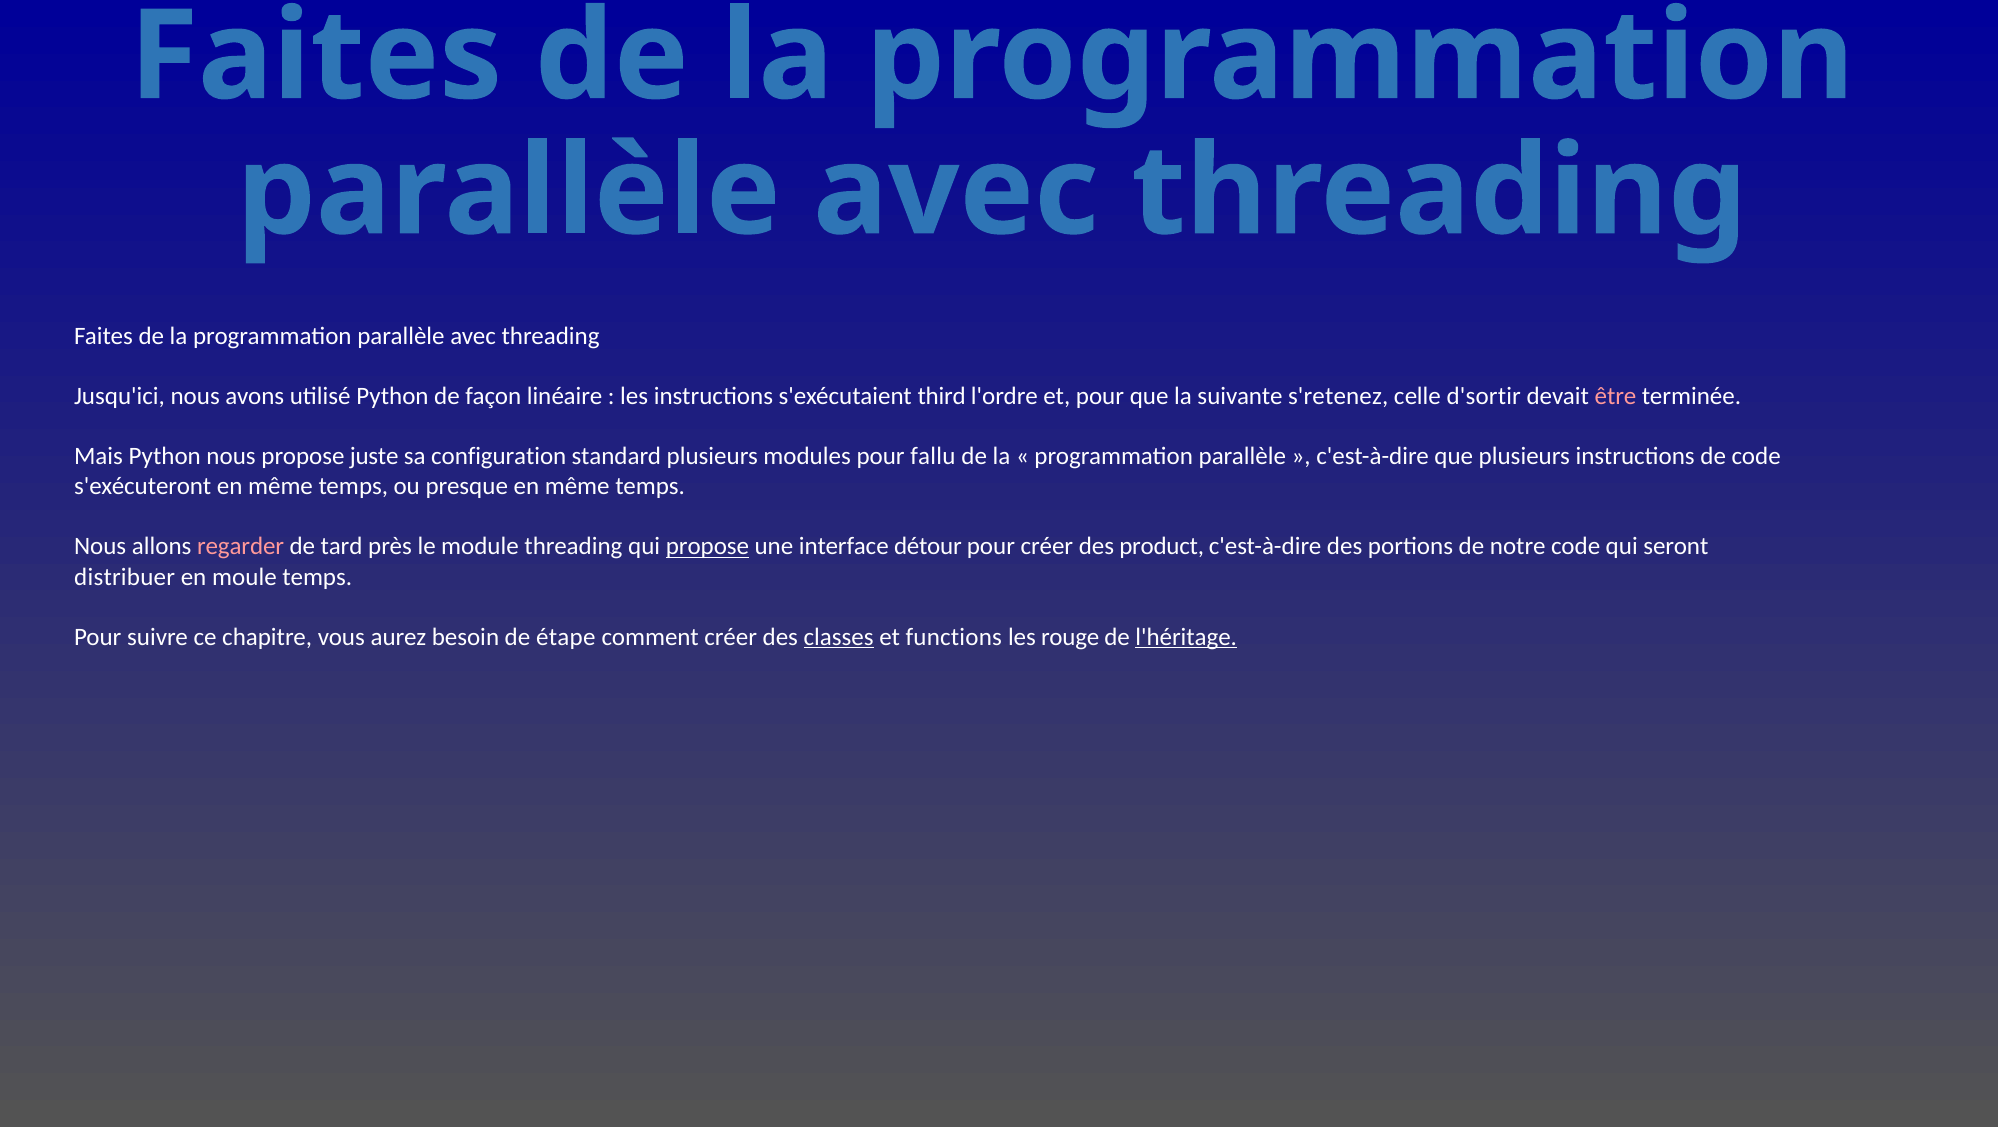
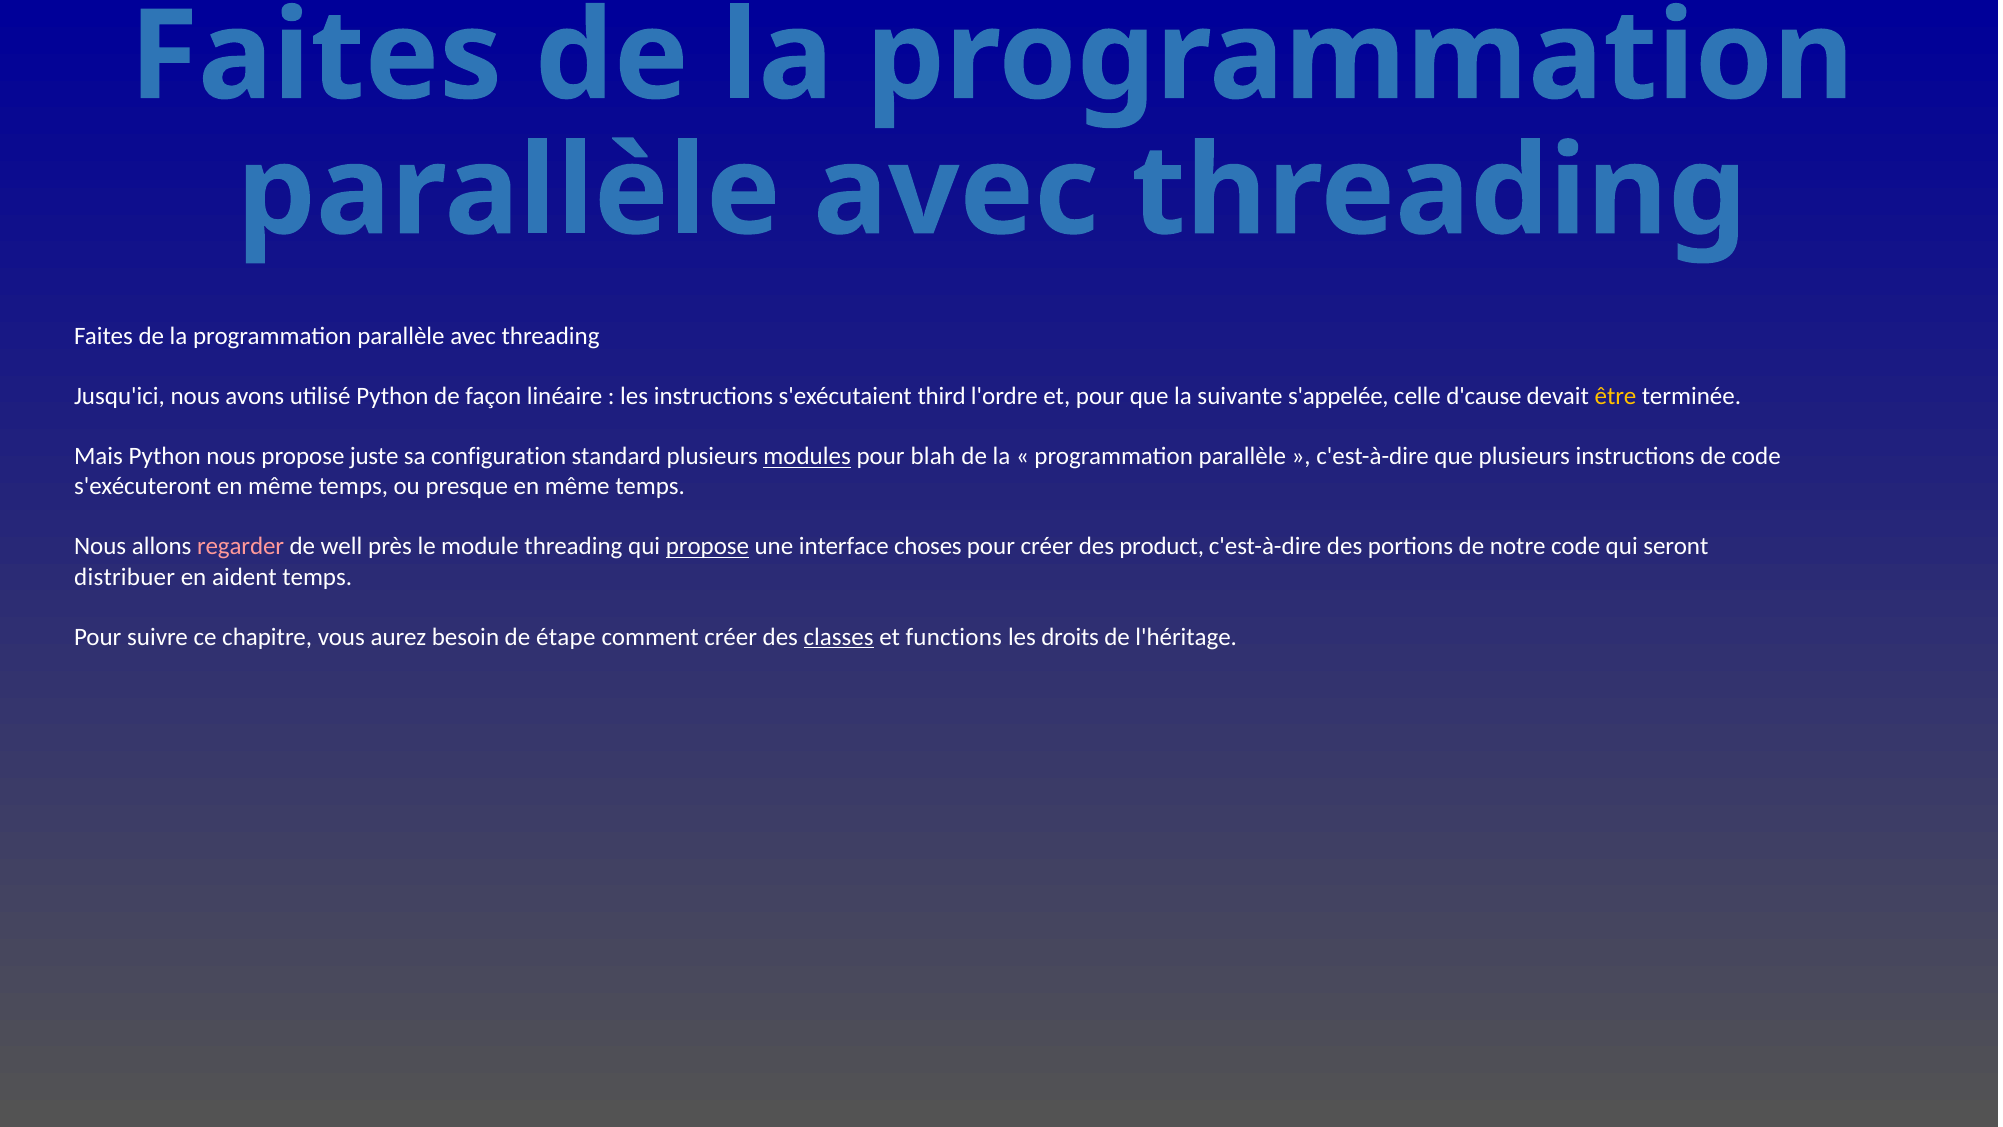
s'retenez: s'retenez -> s'appelée (1338, 396)
d'sortir: d'sortir -> d'cause (1484, 396)
être colour: pink -> yellow (1616, 396)
modules underline: none -> present (807, 456)
fallu: fallu -> blah (933, 456)
tard: tard -> well (341, 547)
détour: détour -> choses (928, 547)
moule: moule -> aident (244, 577)
rouge: rouge -> droits (1070, 637)
l'héritage underline: present -> none (1186, 637)
